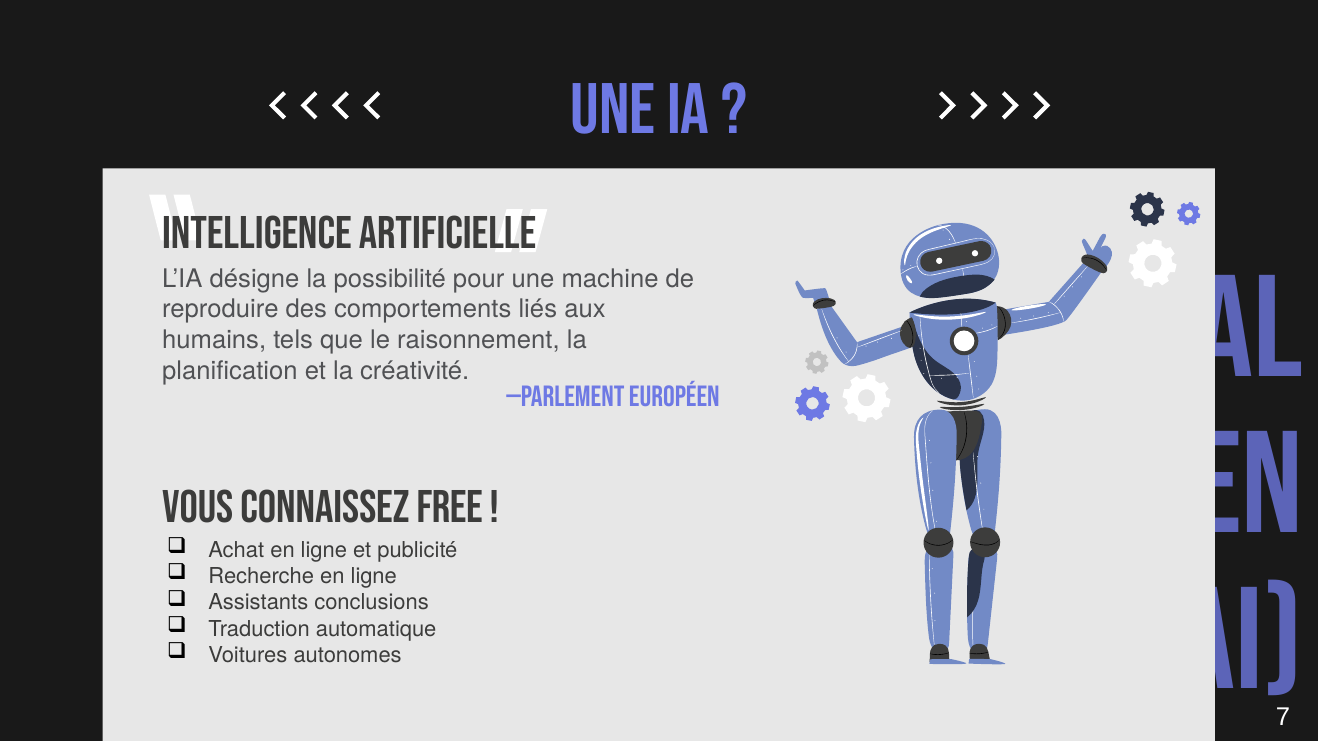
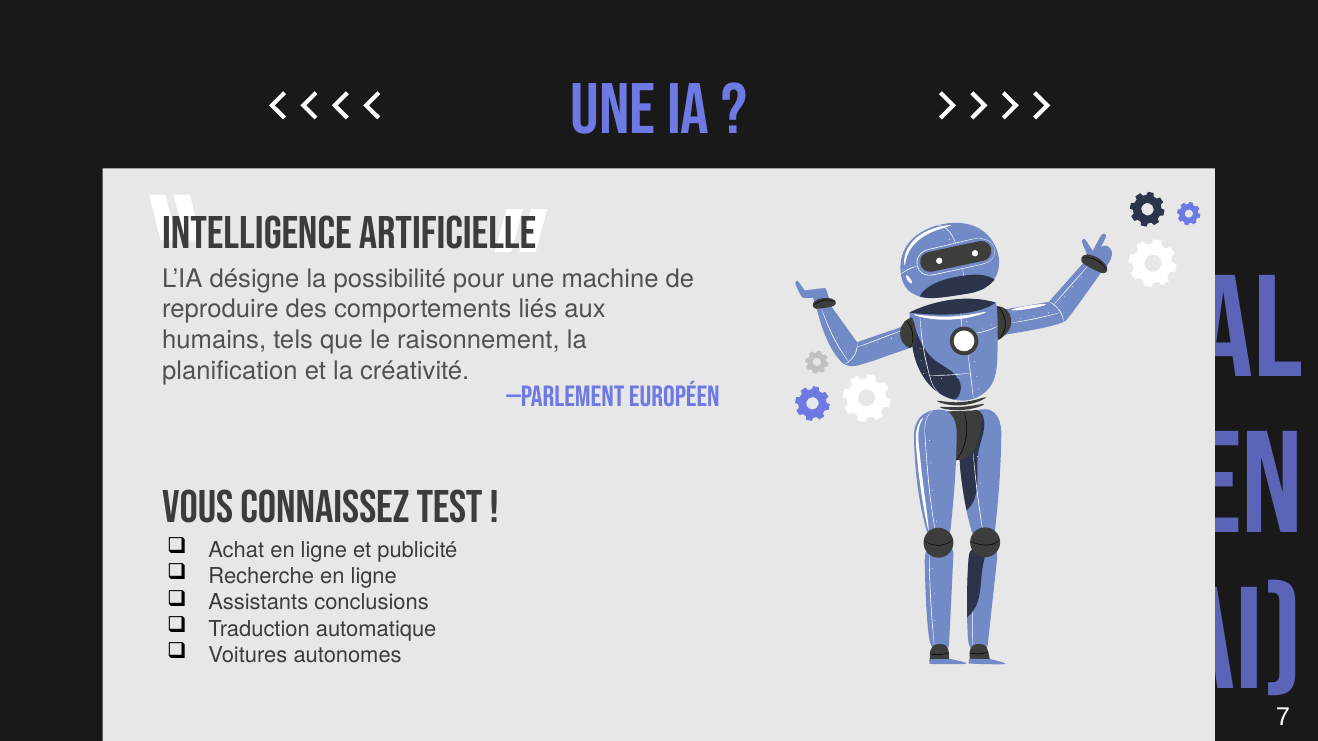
free: free -> test (450, 508)
